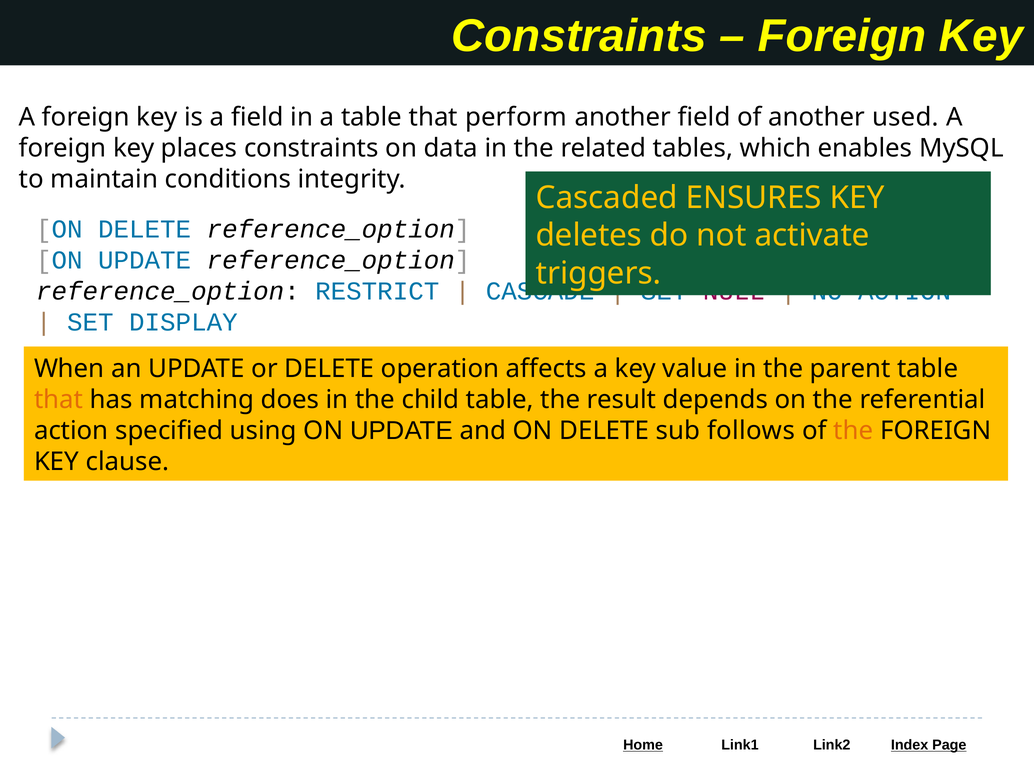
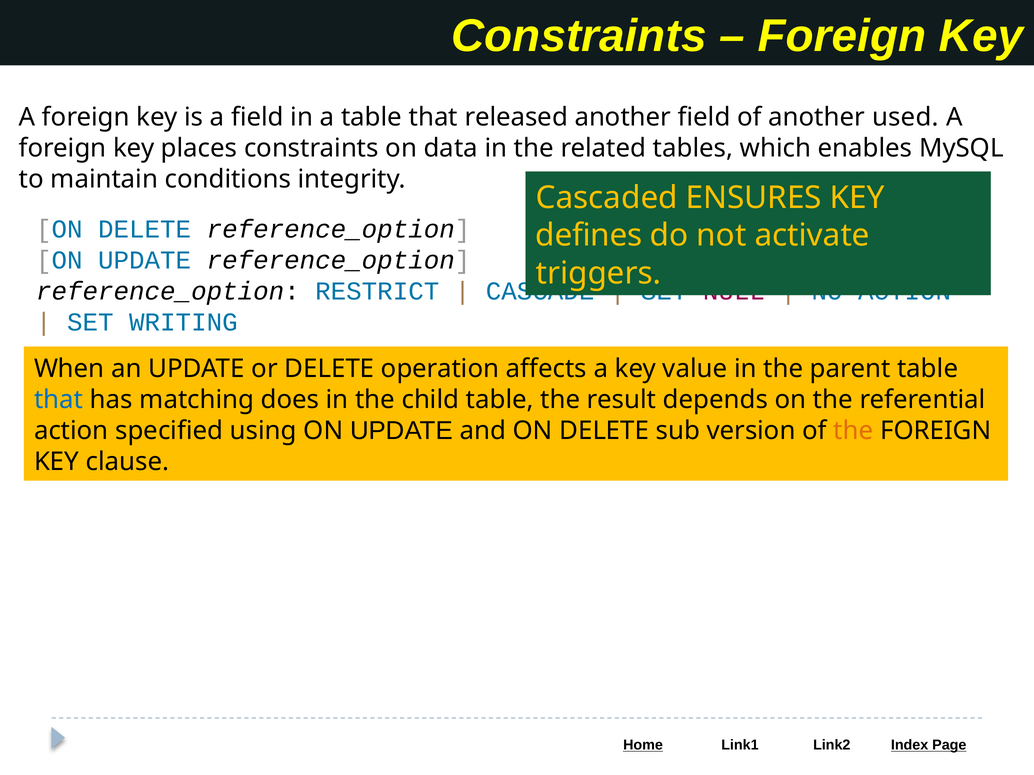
perform: perform -> released (516, 117)
deletes: deletes -> defines (589, 236)
DISPLAY: DISPLAY -> WRITING (183, 322)
that colour: orange -> blue (59, 400)
follows: follows -> version (751, 431)
